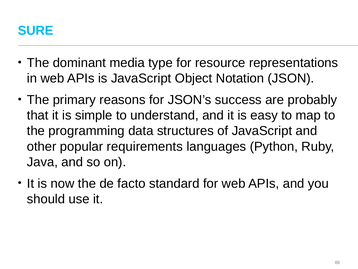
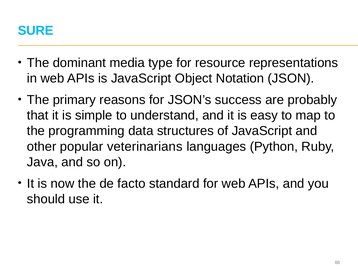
requirements: requirements -> veterinarians (145, 146)
